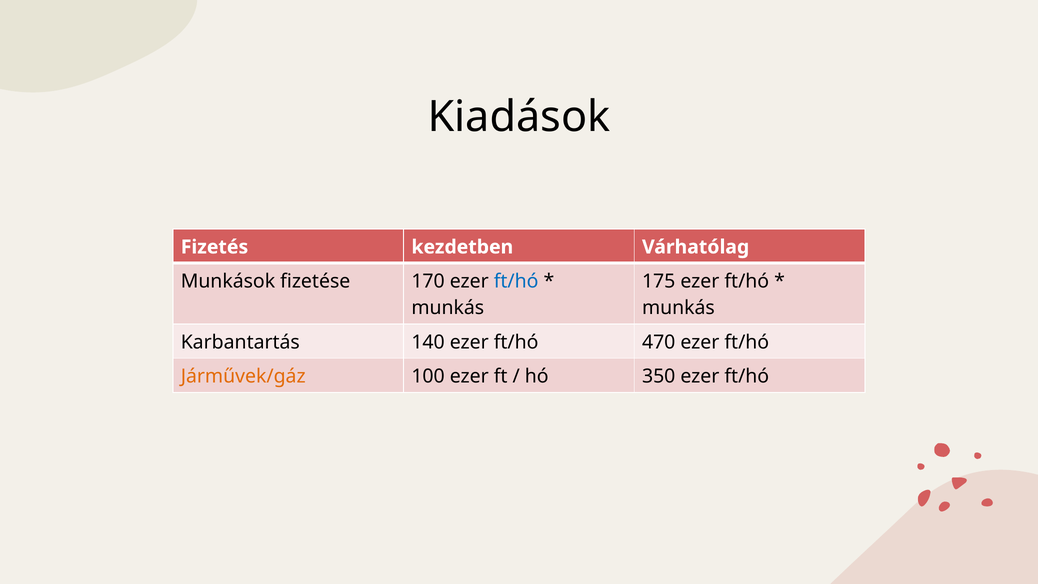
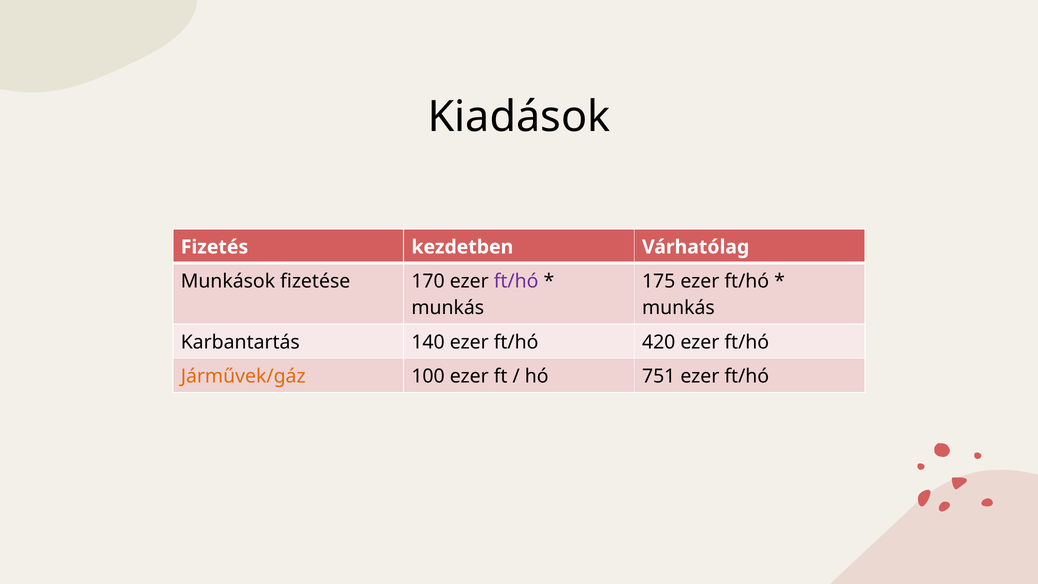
ft/hó colour: blue -> purple (516, 281)
470: 470 -> 420 (659, 342)
350: 350 -> 751 (659, 376)
